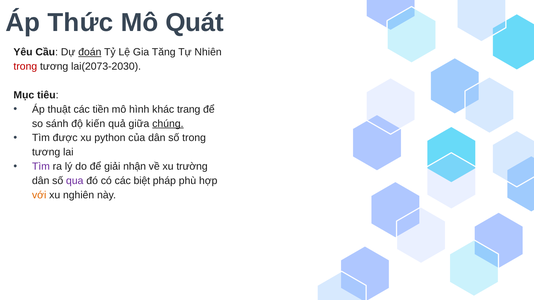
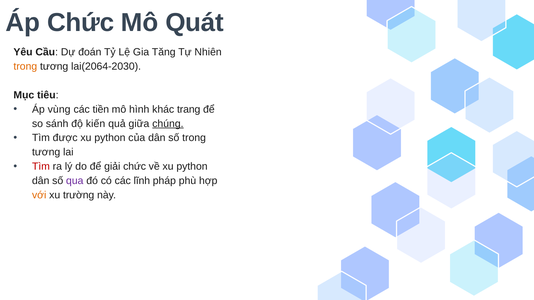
Áp Thức: Thức -> Chức (81, 23)
đoán underline: present -> none (90, 52)
trong colour: red -> orange (25, 66)
lai(2073-2030: lai(2073-2030 -> lai(2064-2030 (106, 66)
thuật: thuật -> vùng (59, 109)
Tìm colour: purple -> red (41, 167)
giải nhận: nhận -> chức (135, 167)
về xu trường: trường -> python (192, 167)
biệt: biệt -> lĩnh (142, 181)
nghiên: nghiên -> trường (79, 195)
